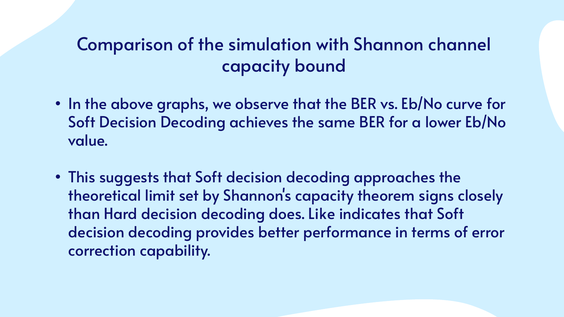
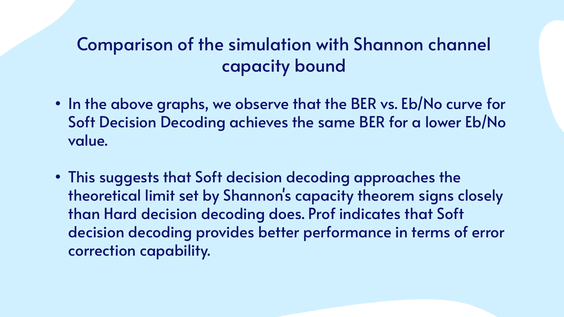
Like: Like -> Prof (322, 214)
